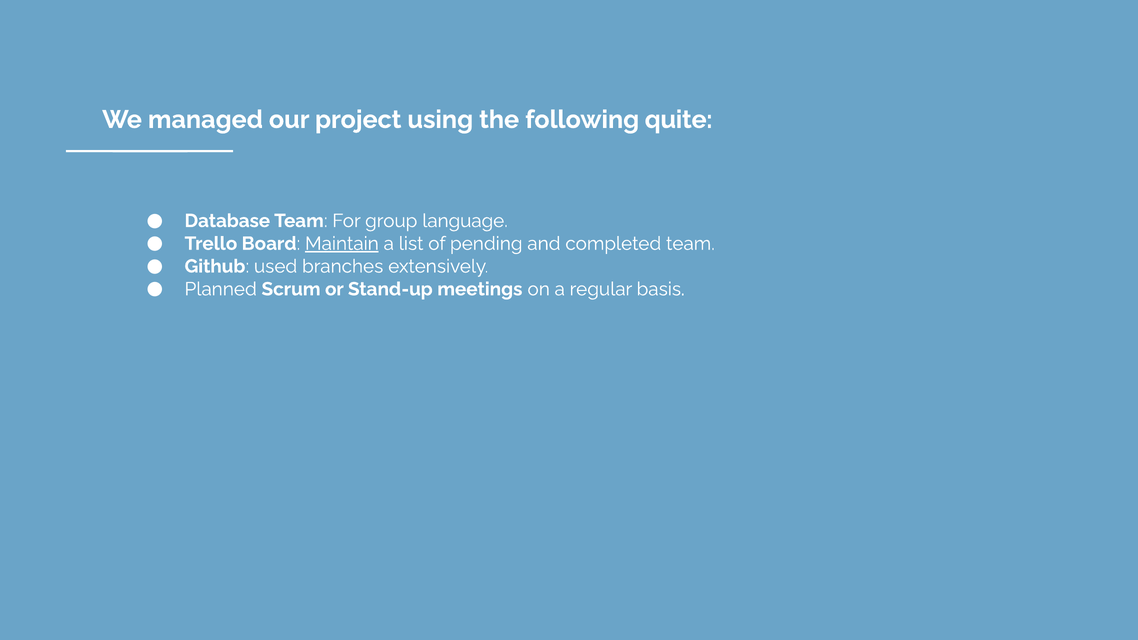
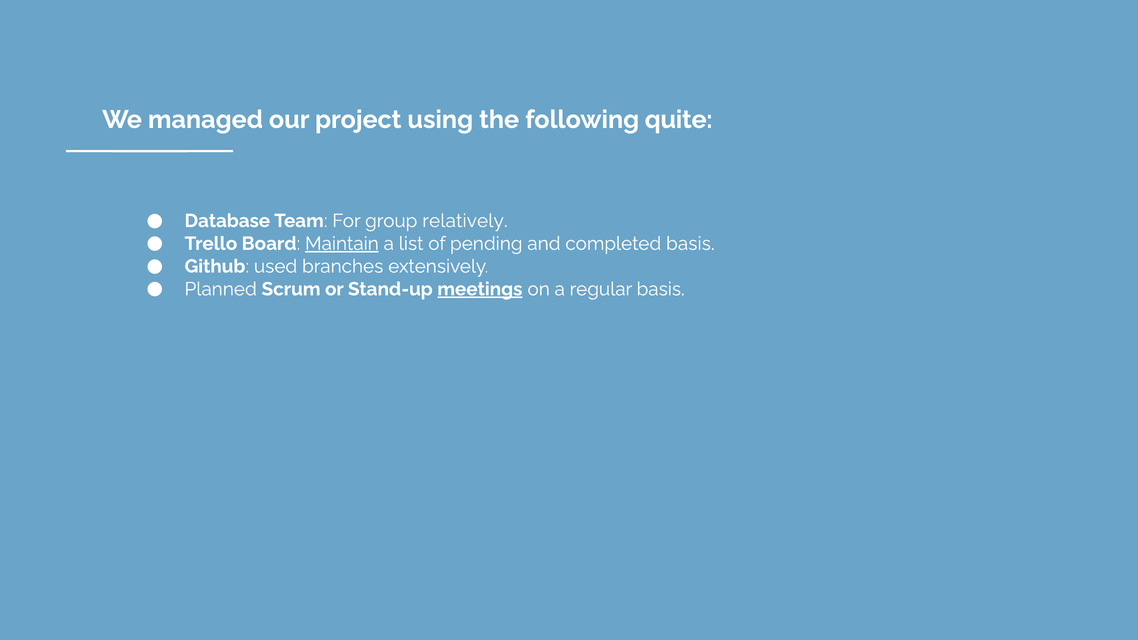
language: language -> relatively (465, 221)
completed team: team -> basis (690, 244)
meetings underline: none -> present (480, 289)
